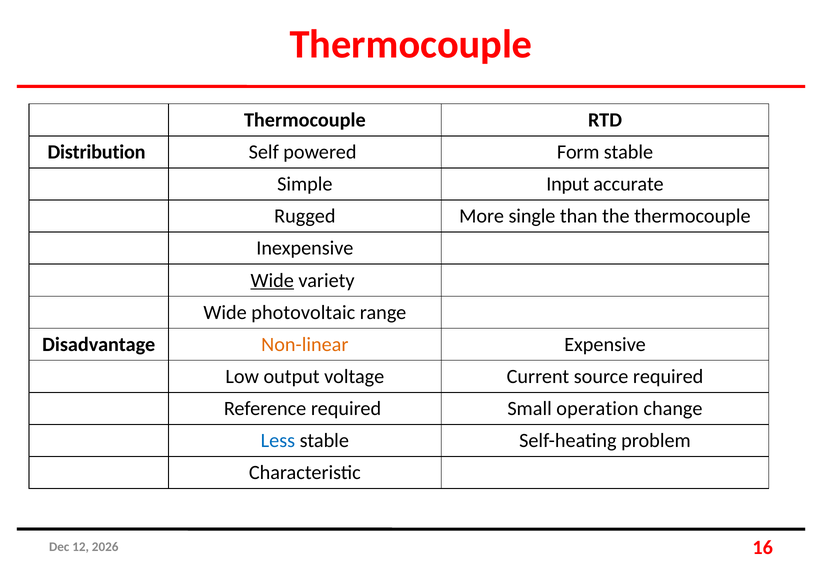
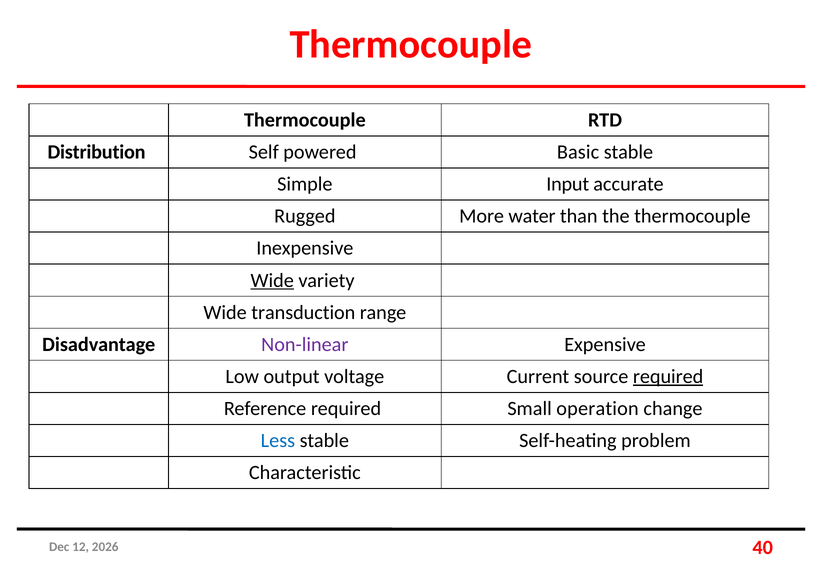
Form: Form -> Basic (578, 152)
single: single -> water (532, 216)
photovoltaic: photovoltaic -> transduction (303, 312)
Non-linear colour: orange -> purple (305, 344)
required underline: none -> present (668, 376)
16: 16 -> 40 (763, 547)
